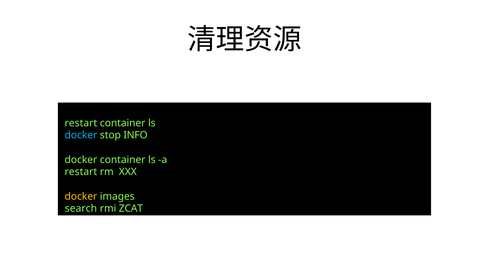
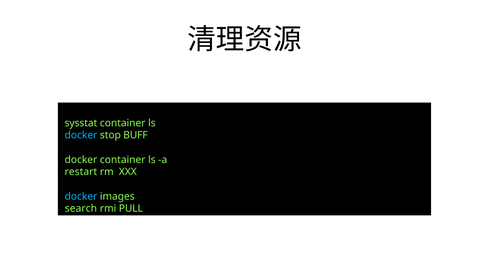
restart: restart -> sysstat (81, 123)
INFO: INFO -> BUFF (135, 135)
docker colour: yellow -> light blue (81, 196)
ZCAT: ZCAT -> PULL (131, 209)
